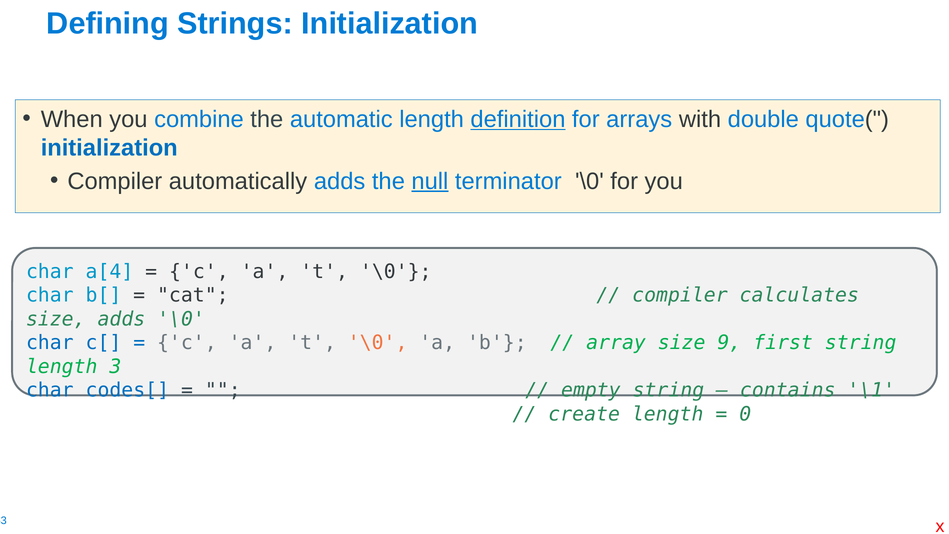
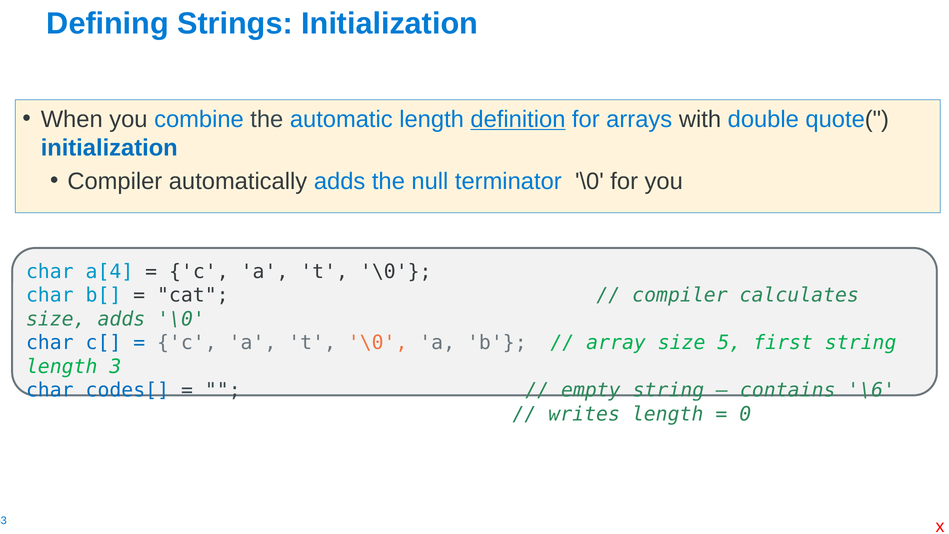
null underline: present -> none (430, 181)
9: 9 -> 5 (729, 343)
\1: \1 -> \6 (871, 390)
create: create -> writes (584, 414)
